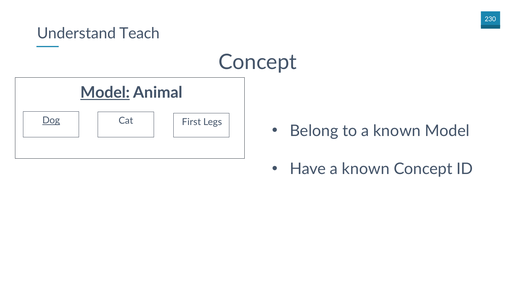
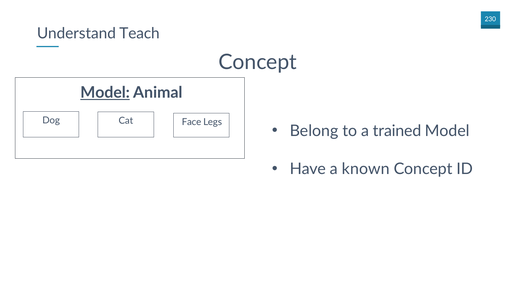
Dog underline: present -> none (51, 121)
First: First -> Face (192, 122)
to a known: known -> trained (397, 131)
